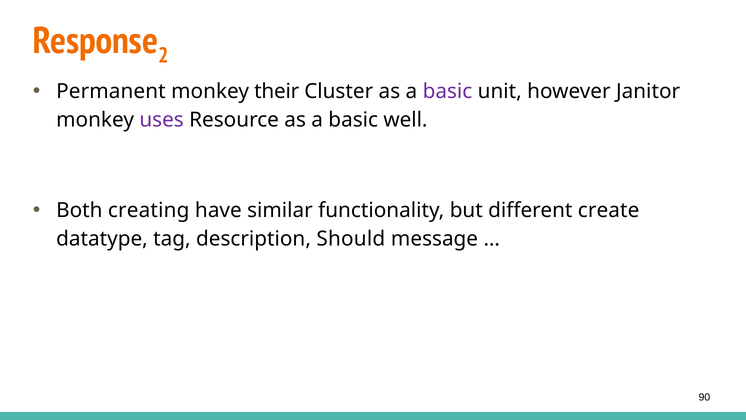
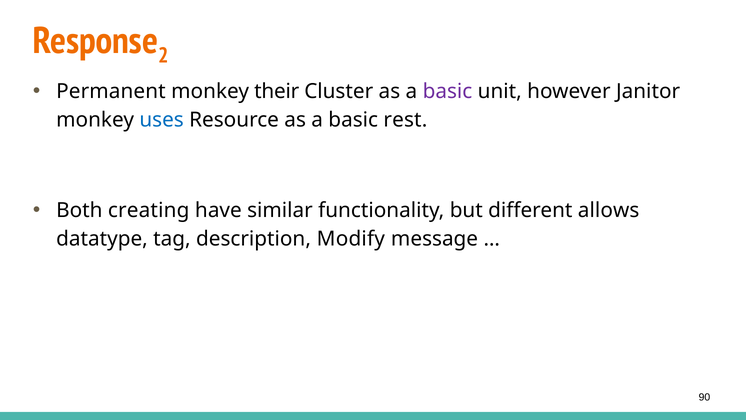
uses colour: purple -> blue (162, 120)
well: well -> rest (405, 120)
create: create -> allows (609, 210)
Should: Should -> Modify (351, 239)
